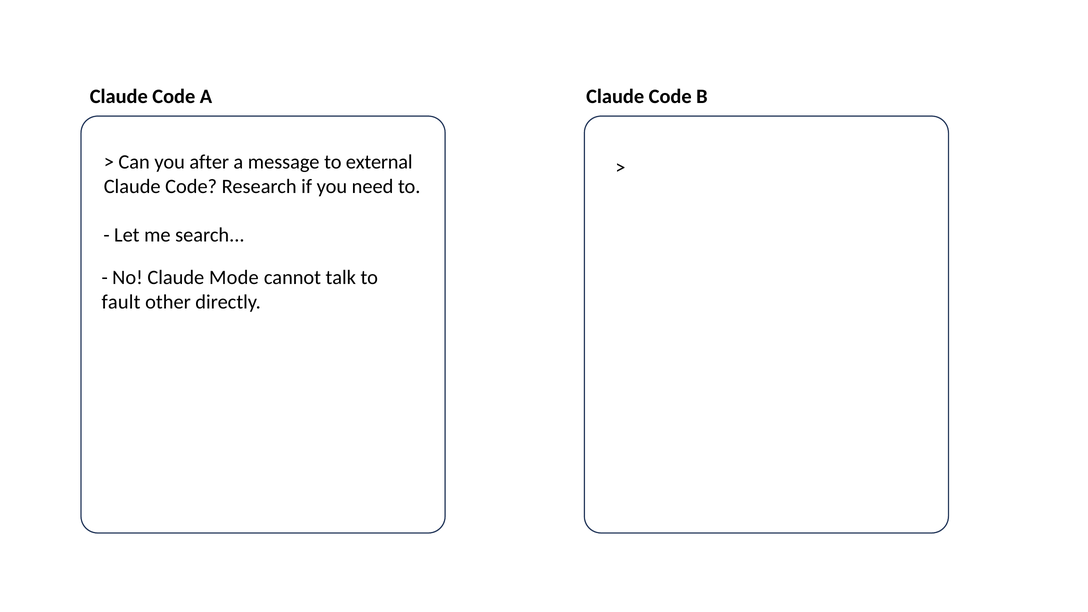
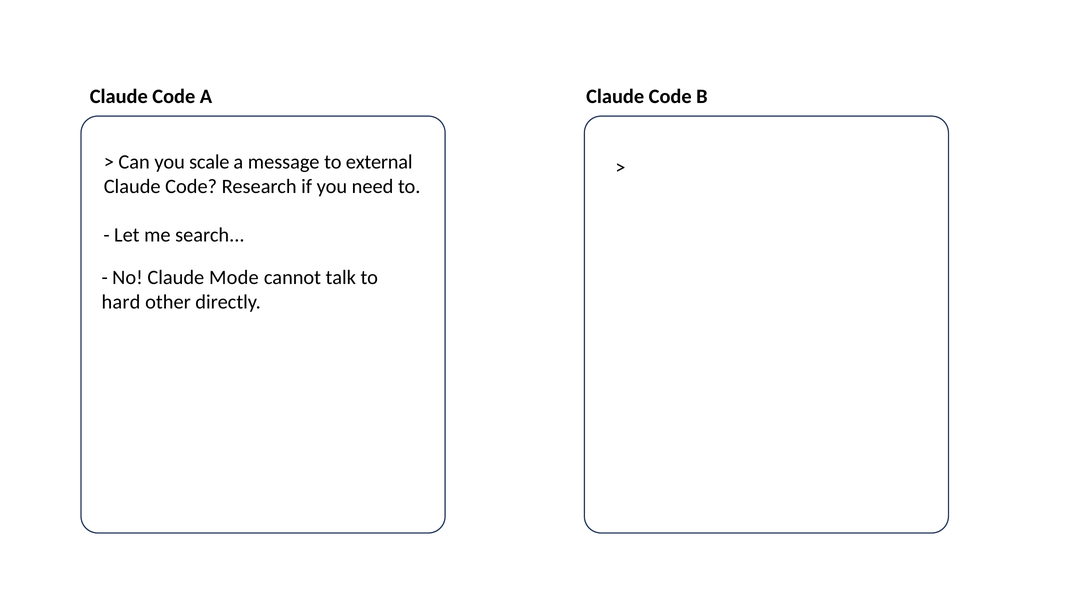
after: after -> scale (209, 162)
fault: fault -> hard (121, 302)
